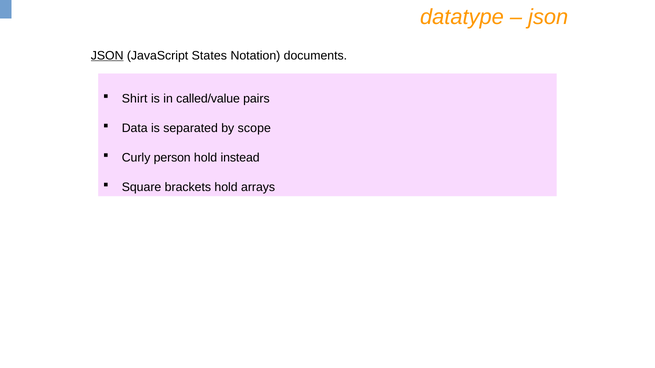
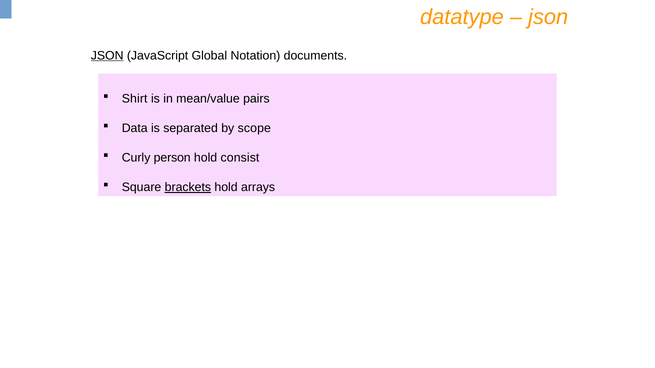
States: States -> Global (209, 56)
called/value: called/value -> mean/value (208, 99)
instead: instead -> consist (240, 158)
brackets underline: none -> present (188, 187)
